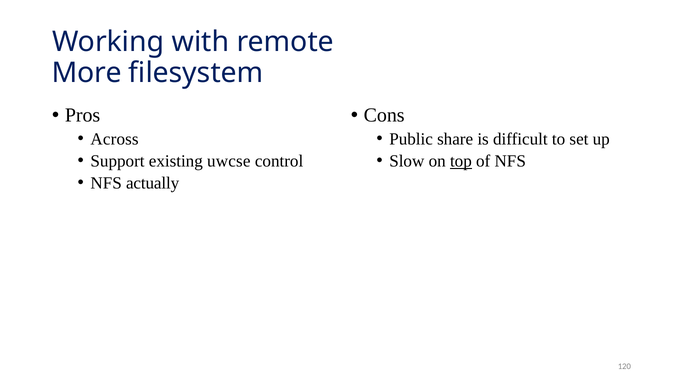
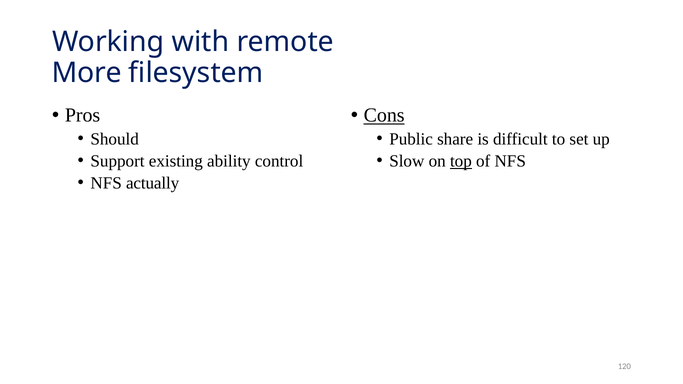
Cons underline: none -> present (384, 115)
Across: Across -> Should (115, 139)
uwcse: uwcse -> ability (229, 161)
